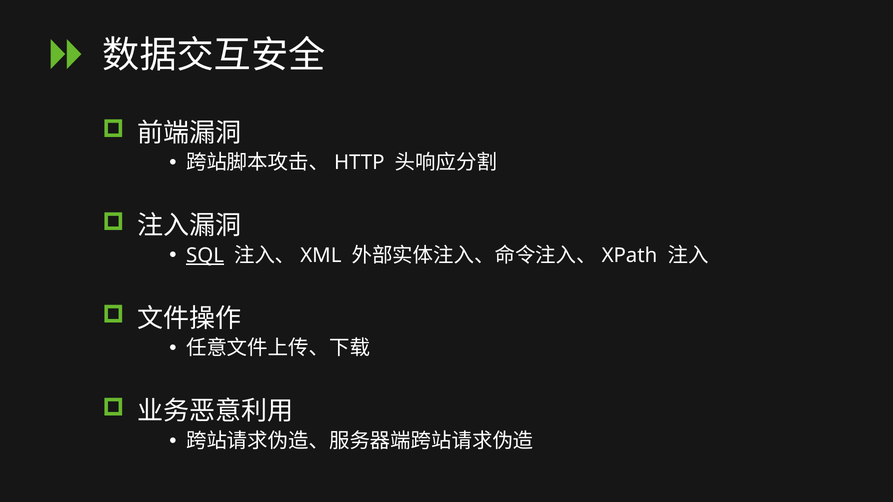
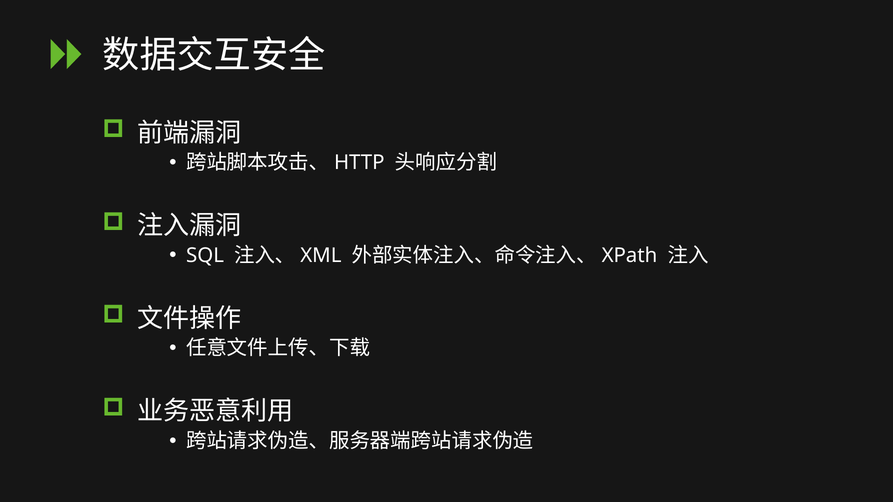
SQL underline: present -> none (205, 256)
